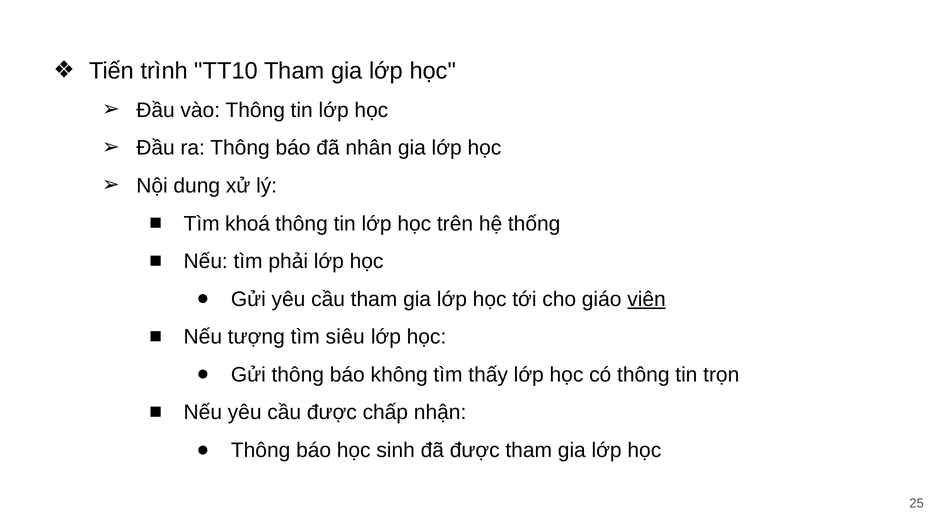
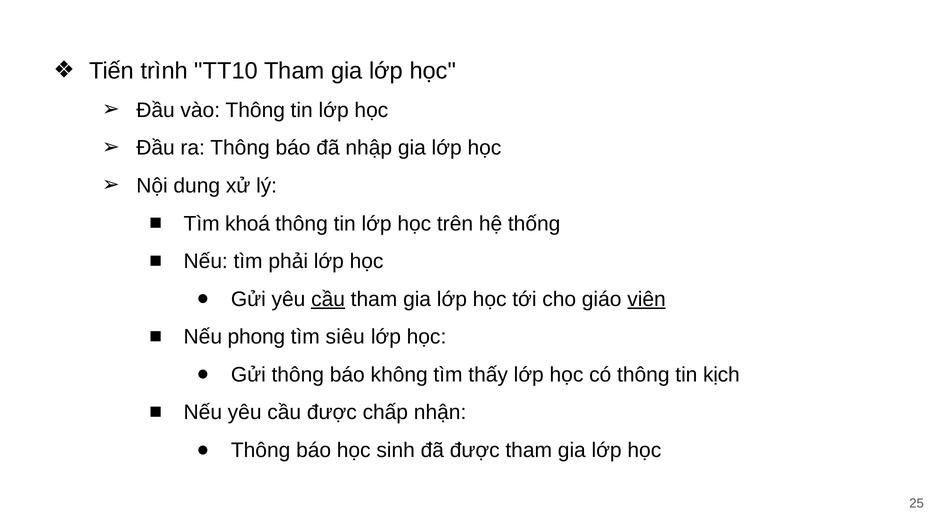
nhân: nhân -> nhập (369, 148)
cầu underline: none -> present (328, 299)
tượng: tượng -> phong (256, 337)
trọn: trọn -> kịch (721, 375)
